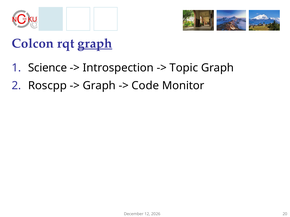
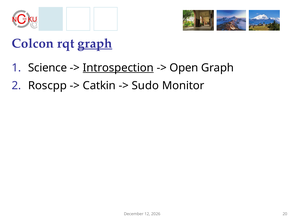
Introspection underline: none -> present (118, 68)
Topic: Topic -> Open (184, 68)
Graph: Graph -> Catkin (99, 86)
Code: Code -> Sudo (145, 86)
